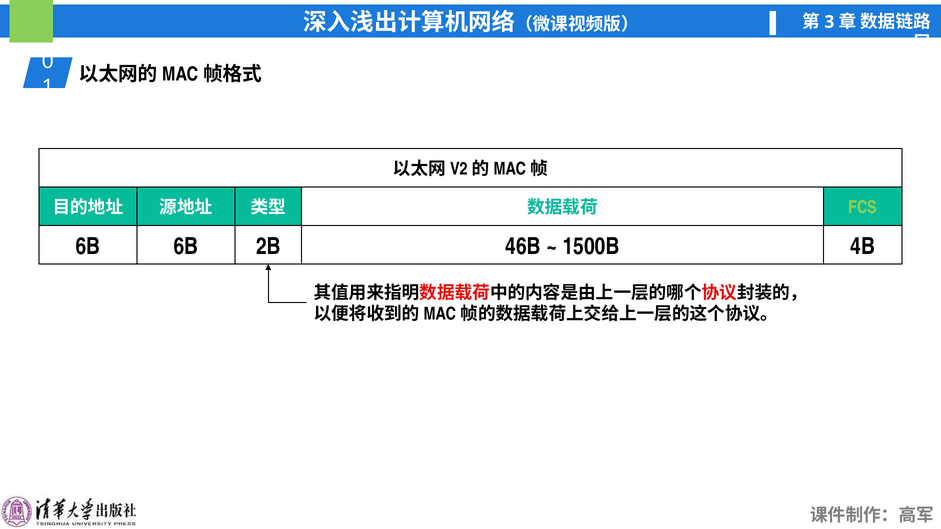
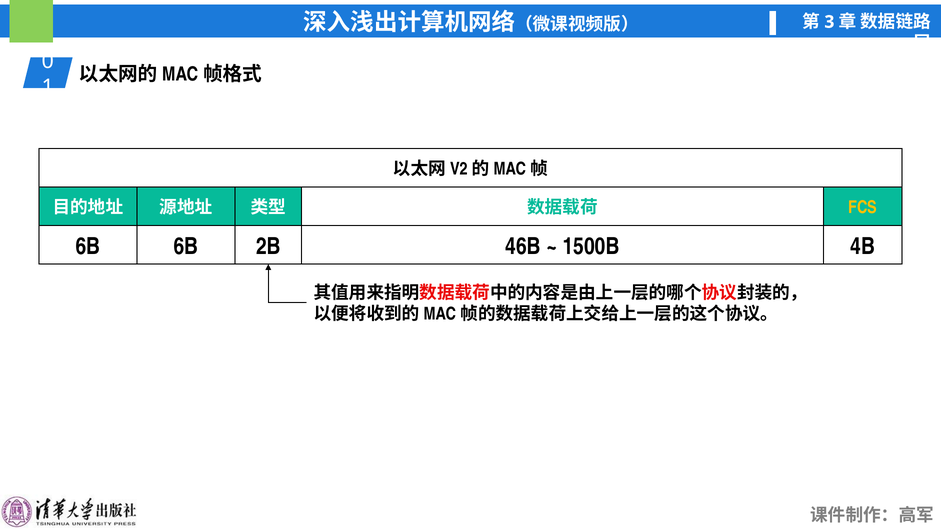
FCS colour: light green -> yellow (863, 208)
